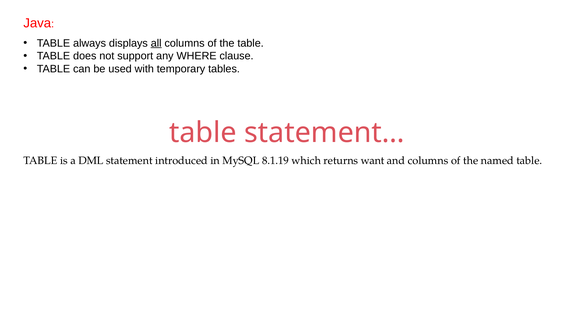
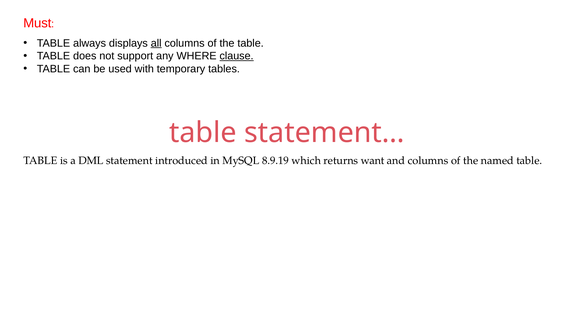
Java: Java -> Must (37, 23)
clause underline: none -> present (237, 56)
8.1.19: 8.1.19 -> 8.9.19 (275, 161)
